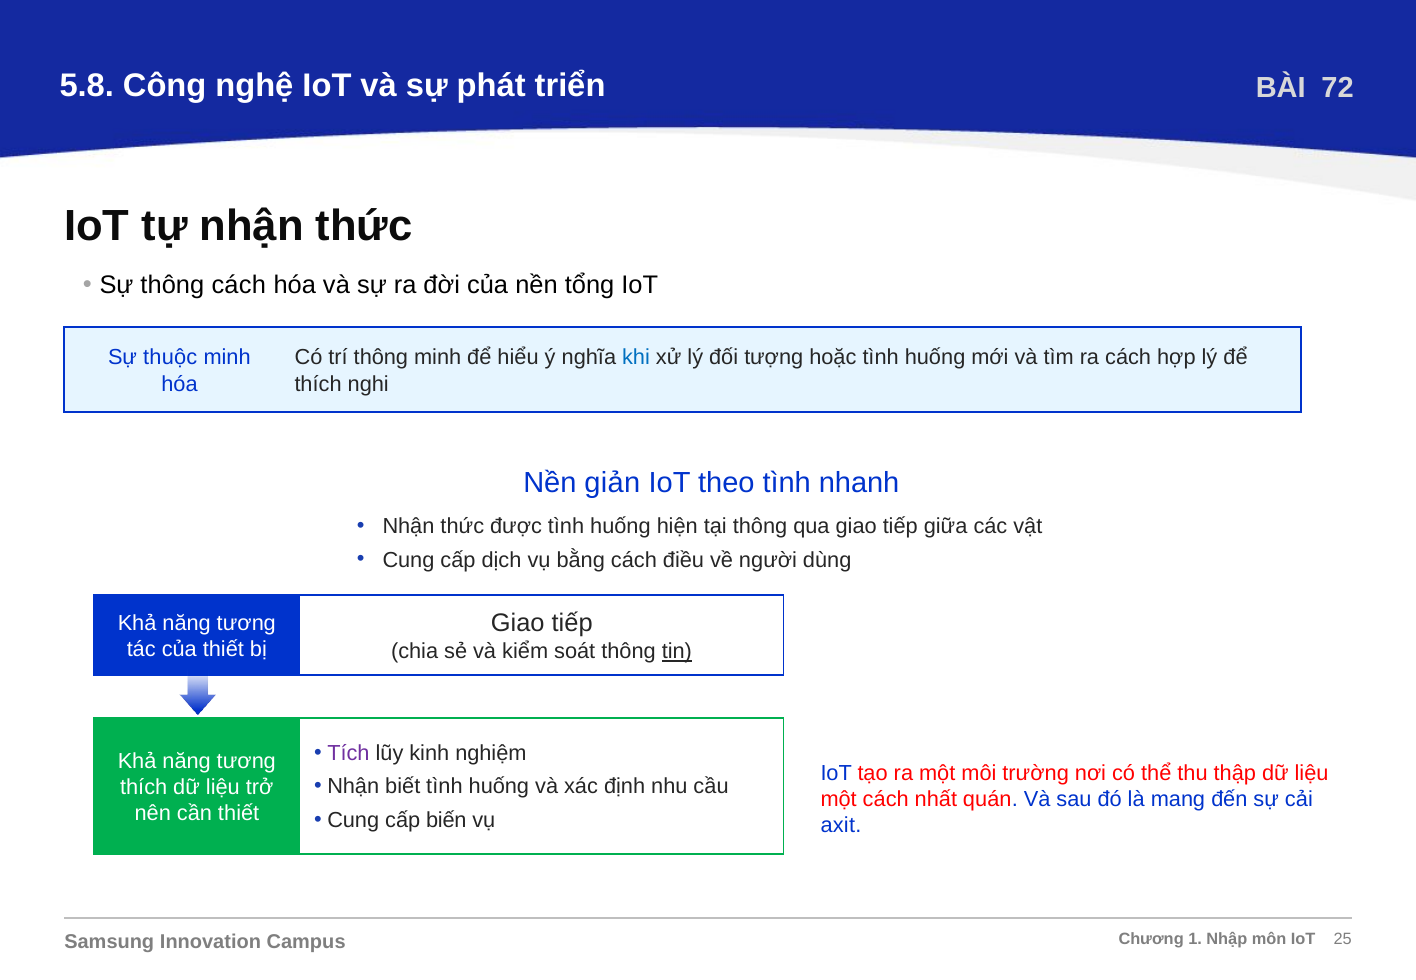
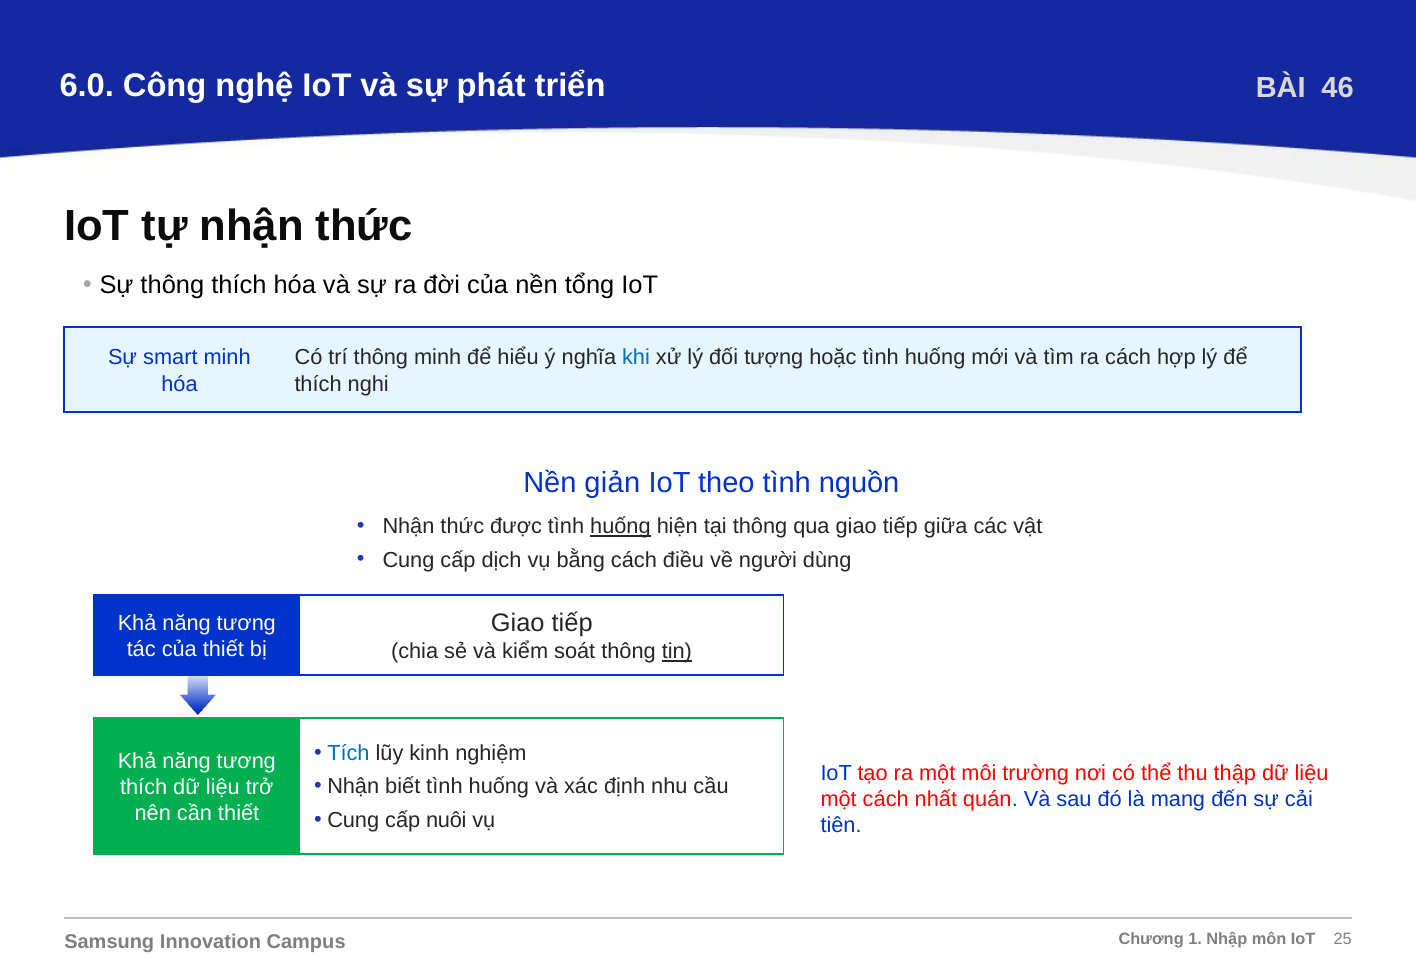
5.8: 5.8 -> 6.0 (87, 85)
72: 72 -> 46 (1338, 88)
thông cách: cách -> thích (239, 285)
thuộc: thuộc -> smart (170, 358)
nhanh: nhanh -> nguồn (859, 483)
huống underline: none -> present (620, 527)
Tích colour: purple -> blue (348, 754)
biến: biến -> nuôi (446, 821)
axit: axit -> tiên (841, 826)
